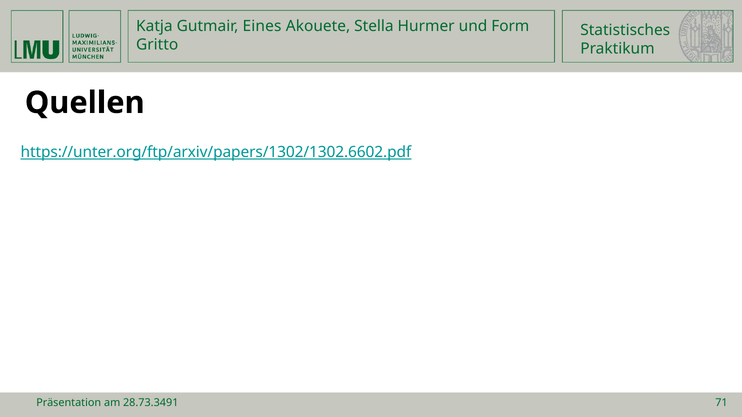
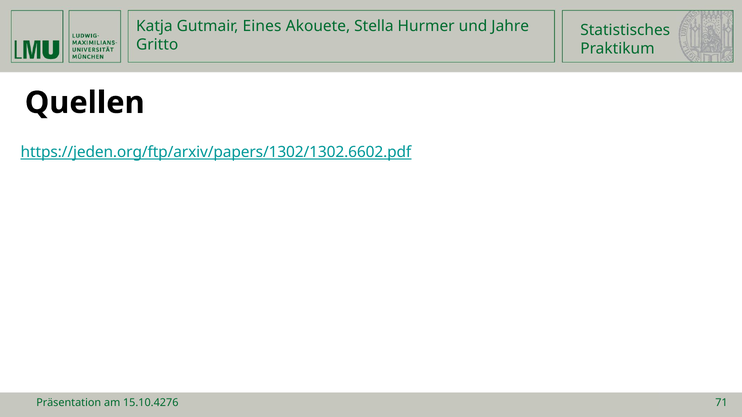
Form: Form -> Jahre (510, 26)
https://unter.org/ftp/arxiv/papers/1302/1302.6602.pdf: https://unter.org/ftp/arxiv/papers/1302/1302.6602.pdf -> https://jeden.org/ftp/arxiv/papers/1302/1302.6602.pdf (216, 152)
28.73.3491: 28.73.3491 -> 15.10.4276 (151, 403)
